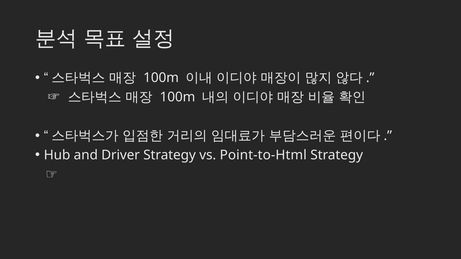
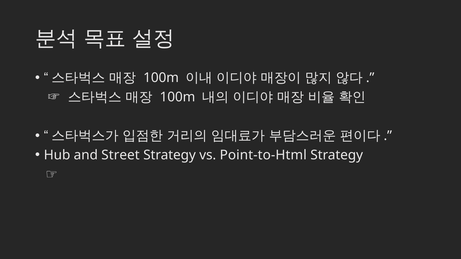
Driver: Driver -> Street (121, 155)
